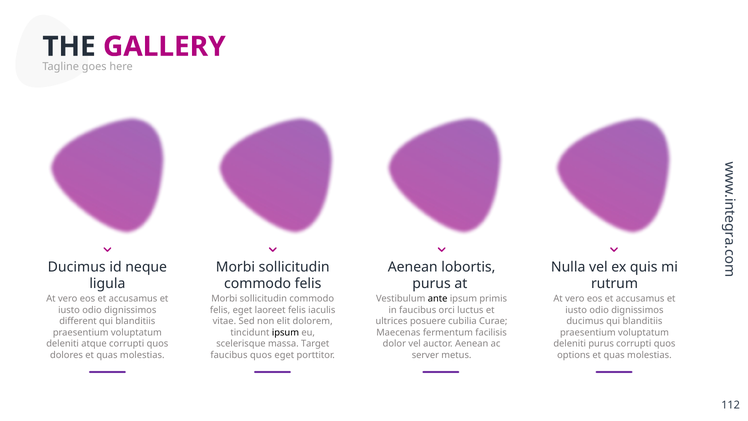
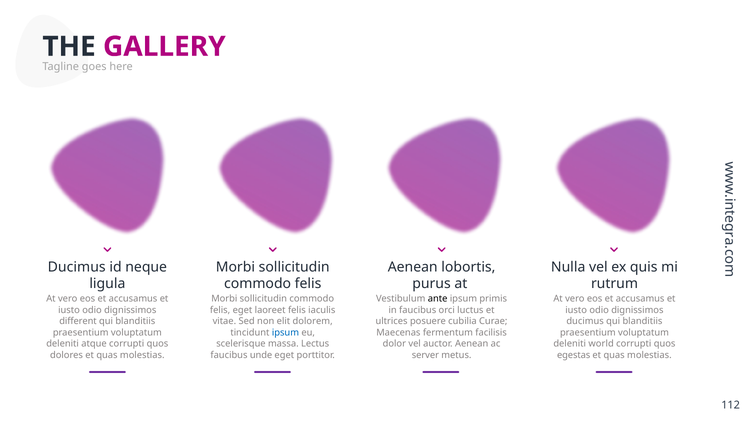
ipsum colour: black -> blue (285, 332)
Target: Target -> Lectus (315, 344)
deleniti purus: purus -> world (601, 344)
faucibus quos: quos -> unde (261, 355)
options: options -> egestas (574, 355)
